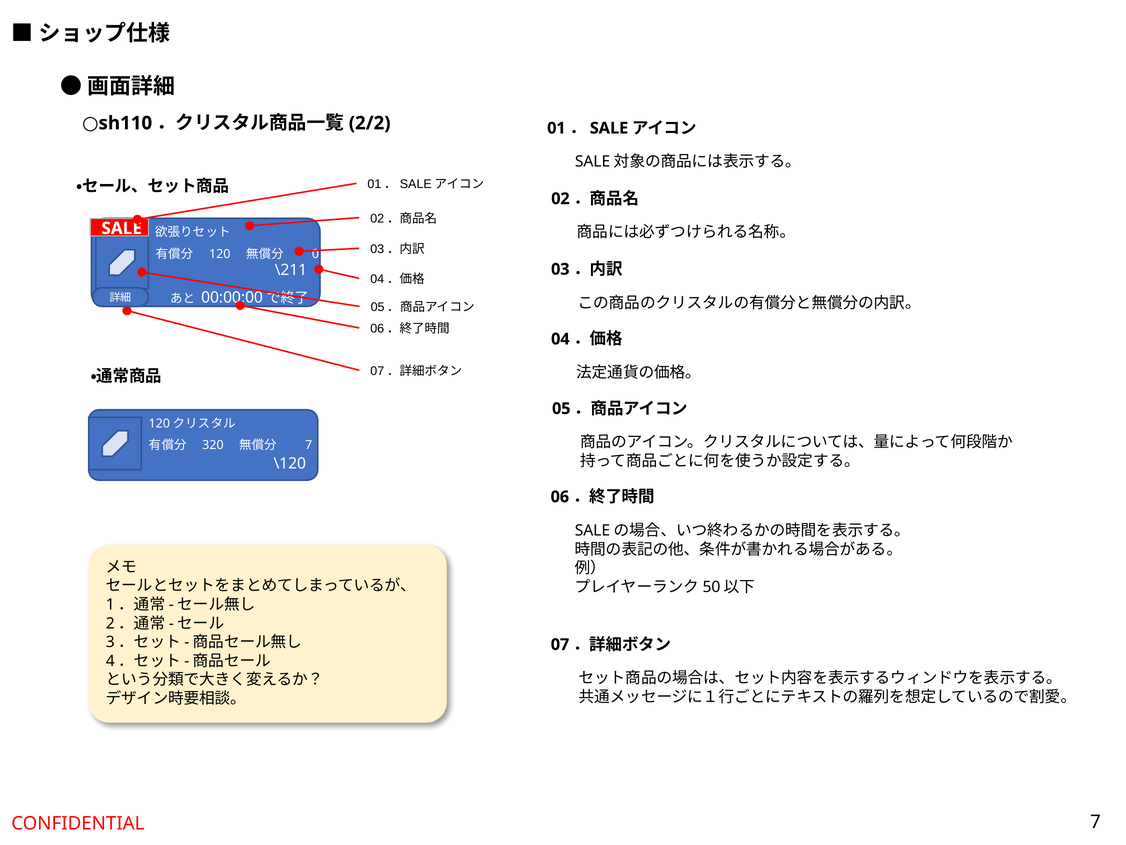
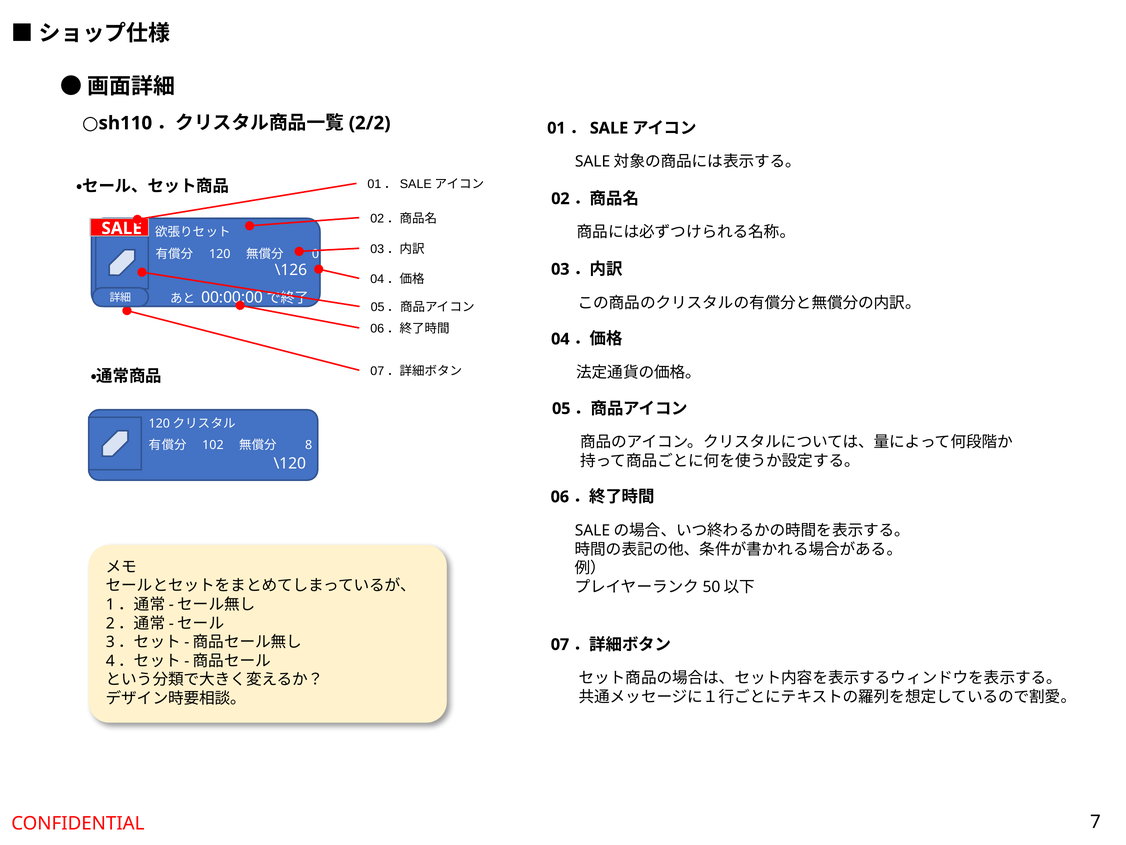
\211: \211 -> \126 (291, 270)
320: 320 -> 102 (213, 445)
7: 7 -> 8 (309, 445)
